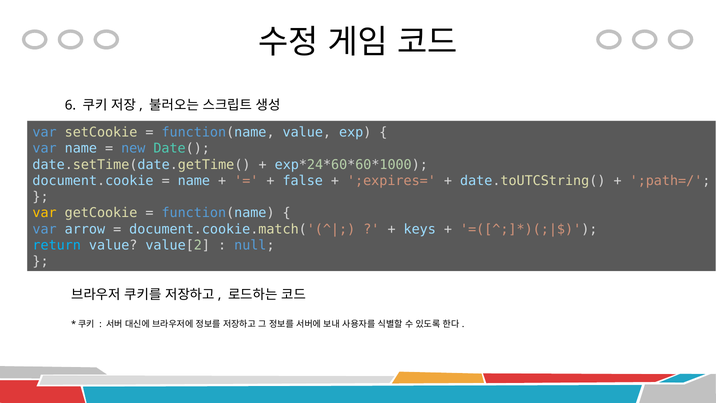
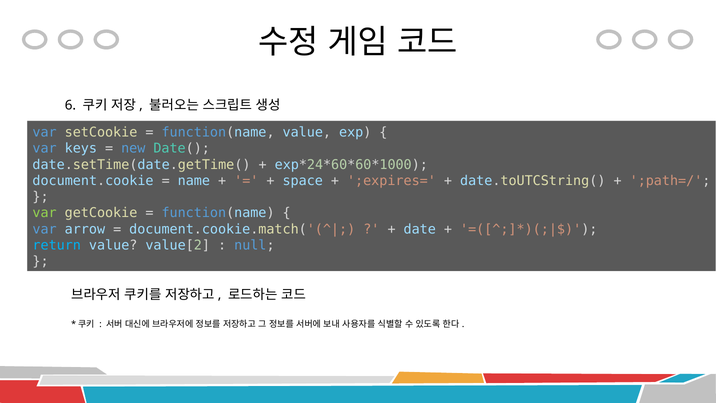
var name: name -> keys (81, 148)
false: false -> space (303, 181)
var colour: yellow -> light green (45, 213)
keys: keys -> date (420, 229)
